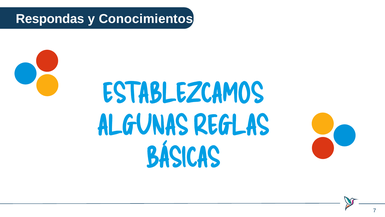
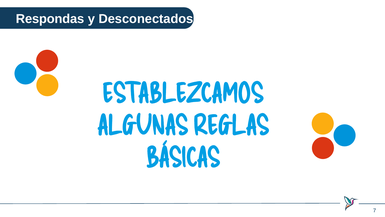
Conocimientos: Conocimientos -> Desconectados (146, 19)
